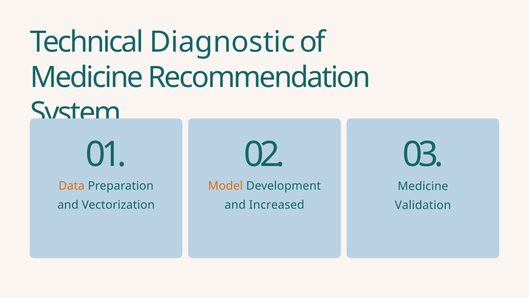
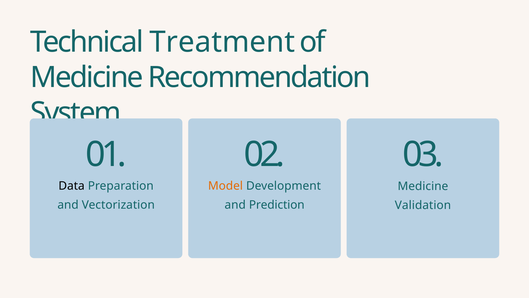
Diagnostic: Diagnostic -> Treatment (222, 42)
Data colour: orange -> black (72, 186)
Increased: Increased -> Prediction (277, 205)
